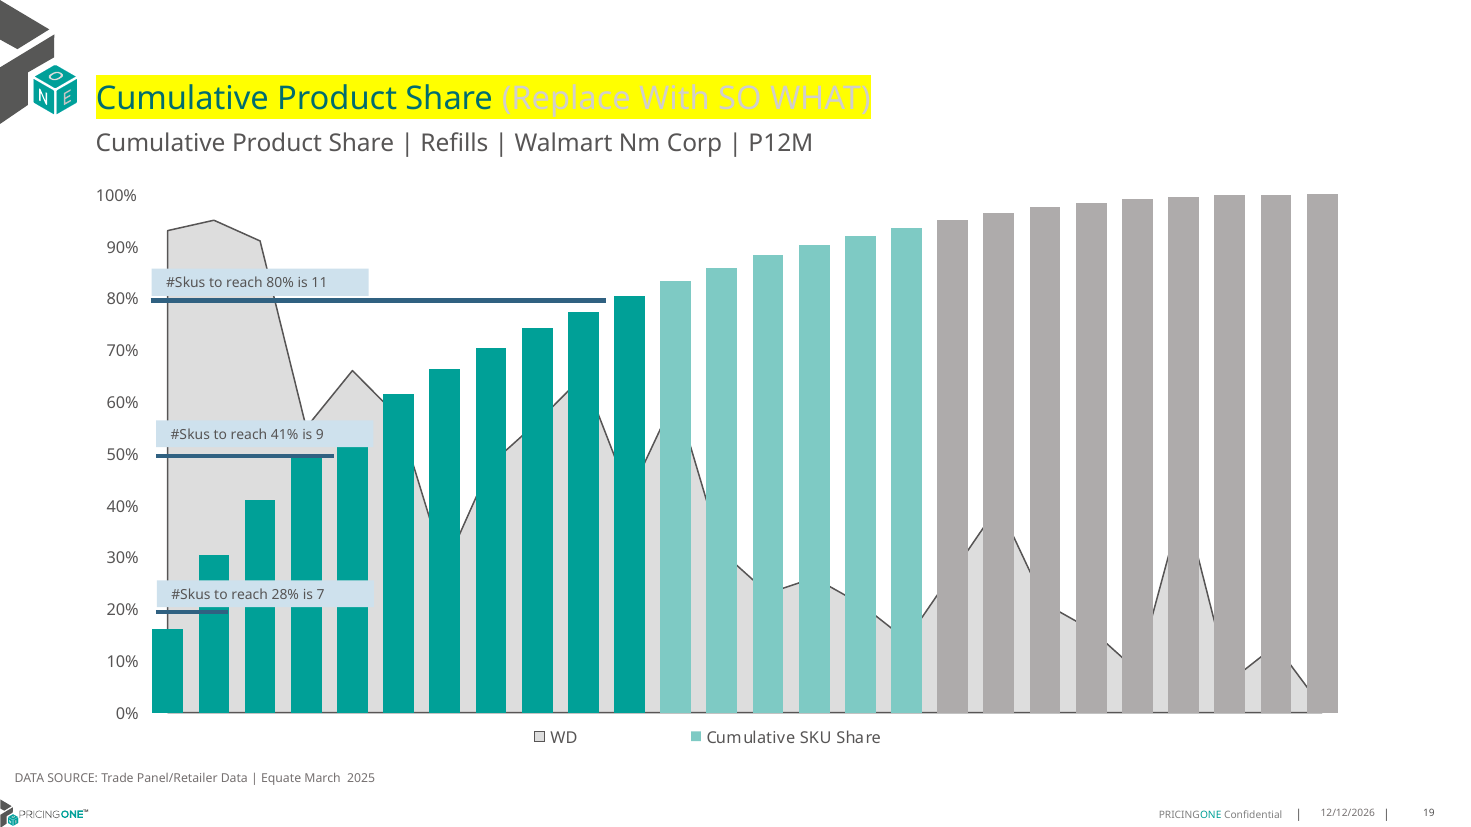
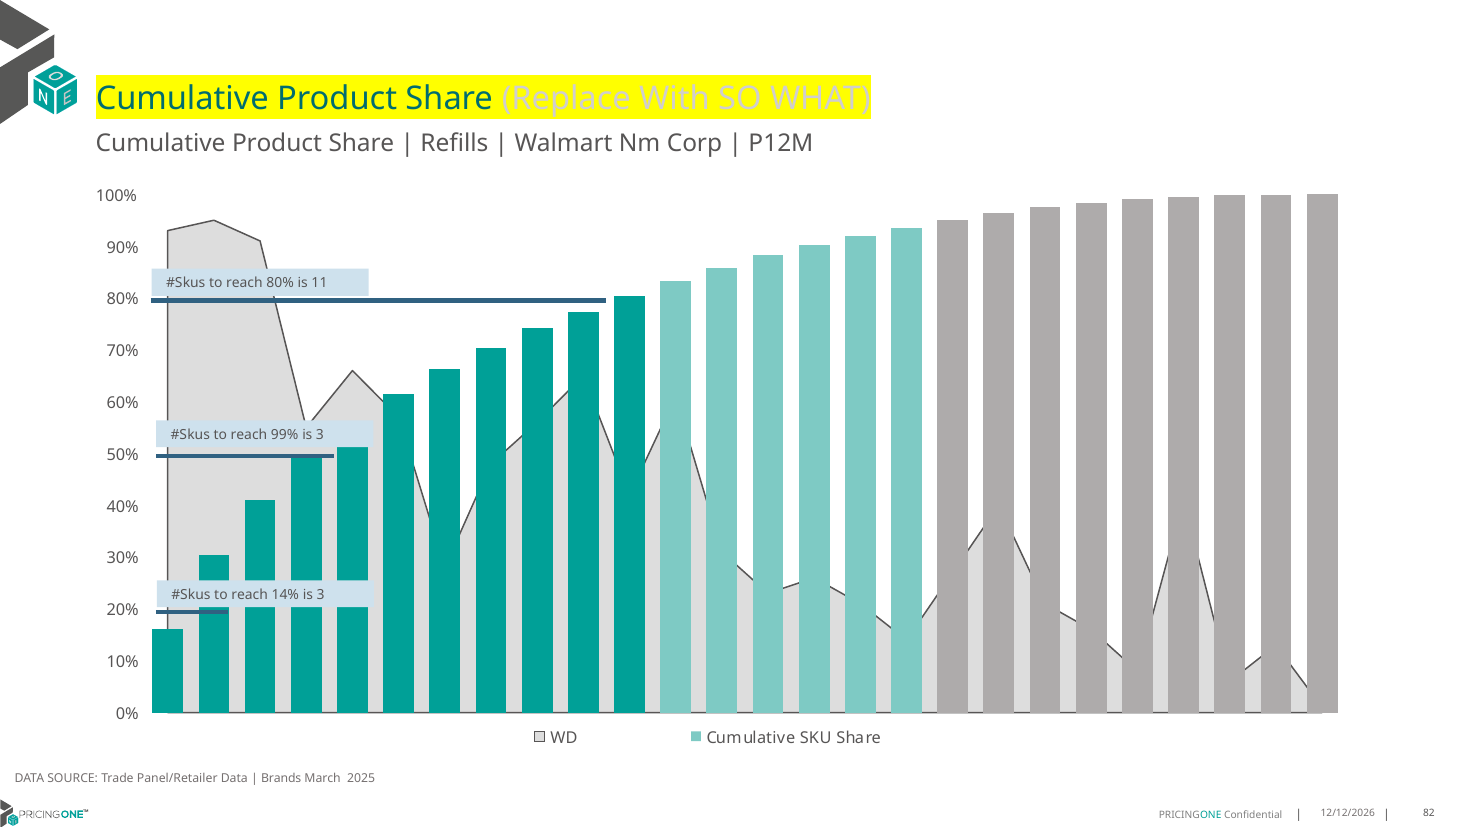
41%: 41% -> 99% (285, 435)
9: 9 -> 3 (320, 435)
28%: 28% -> 14% (285, 595)
7: 7 -> 3 (321, 595)
Equate: Equate -> Brands (281, 779)
19: 19 -> 82 (1429, 814)
